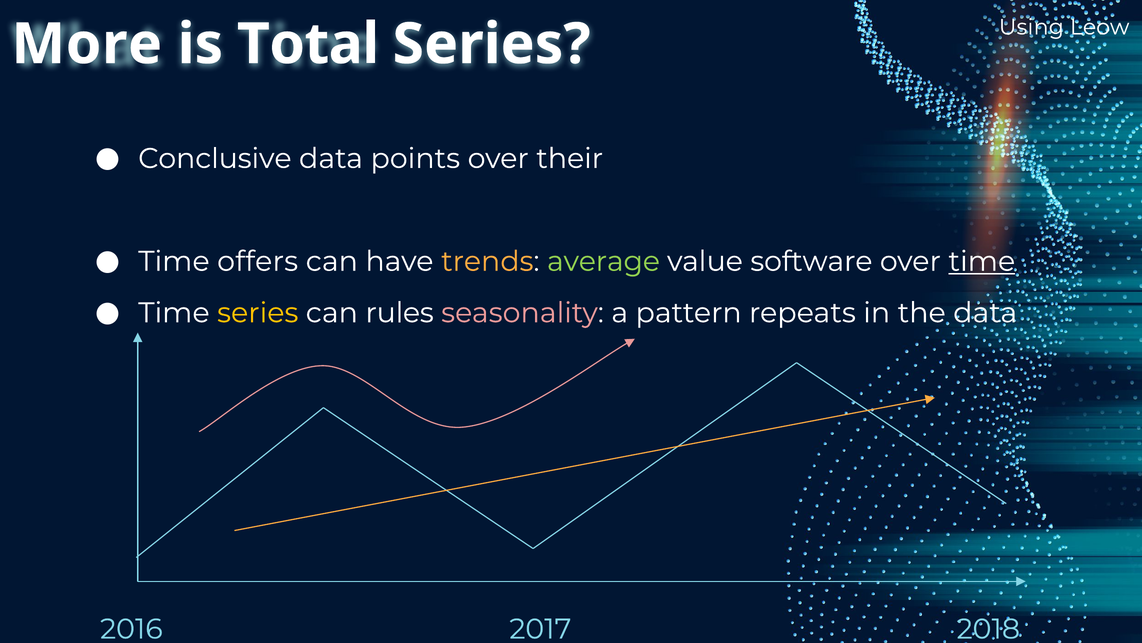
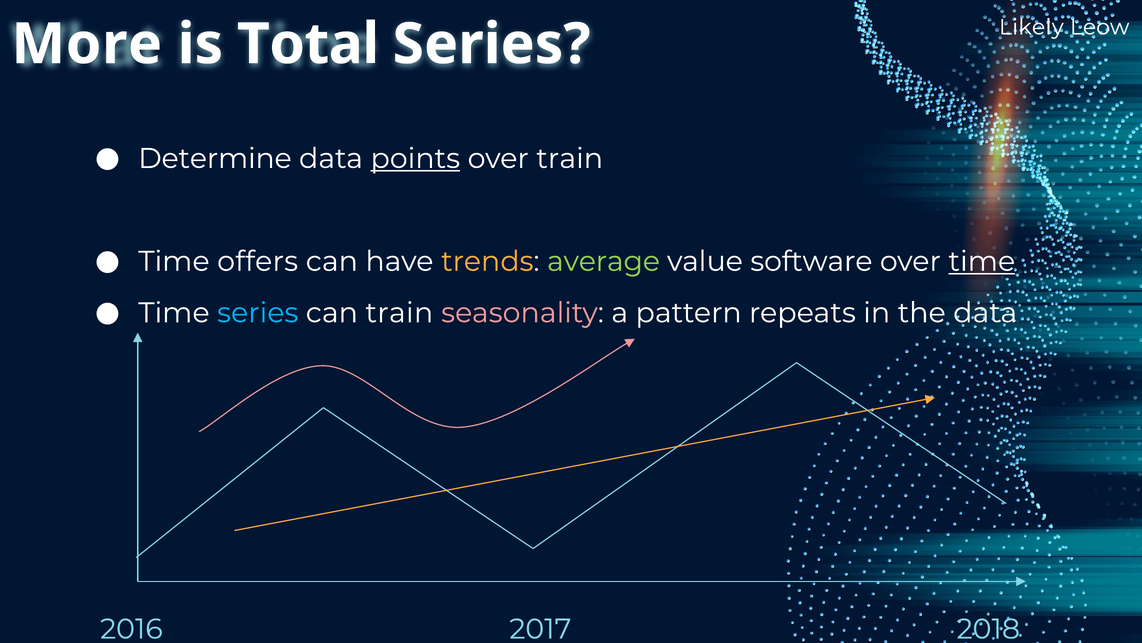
Using: Using -> Likely (1031, 27)
Conclusive: Conclusive -> Determine (215, 158)
points underline: none -> present (415, 158)
over their: their -> train (570, 158)
series colour: yellow -> light blue (258, 313)
can rules: rules -> train (399, 313)
